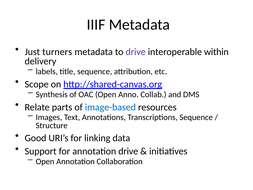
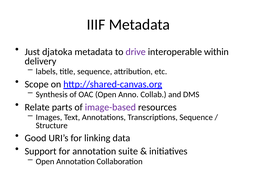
turners: turners -> djatoka (57, 52)
image-based colour: blue -> purple (110, 107)
annotation drive: drive -> suite (128, 151)
